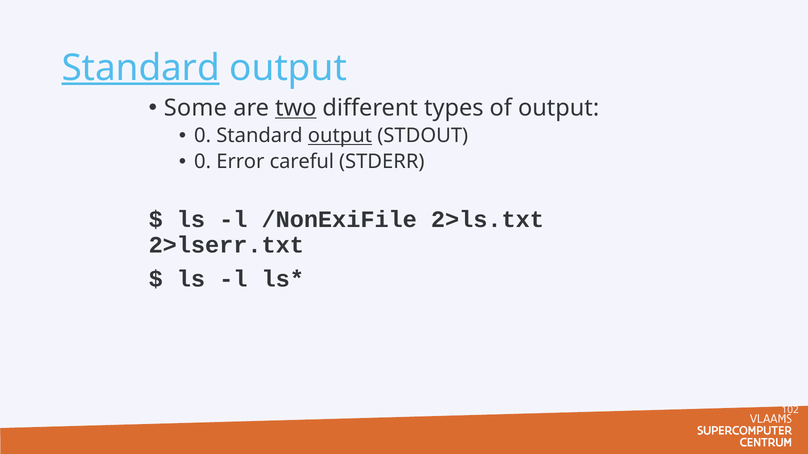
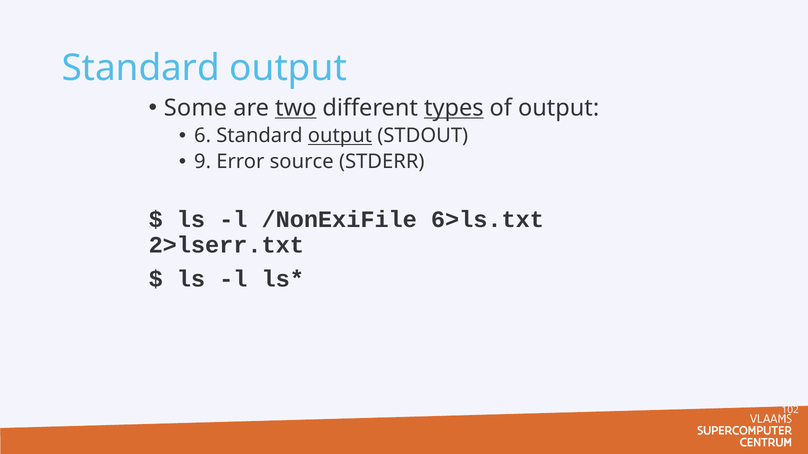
Standard underline: present -> none (141, 68)
types underline: none -> present (454, 108)
0: 0 -> 6 (203, 136)
0: 0 -> 9 (203, 162)
careful: careful -> source (302, 162)
2>ls.txt: 2>ls.txt -> 6>ls.txt (487, 220)
